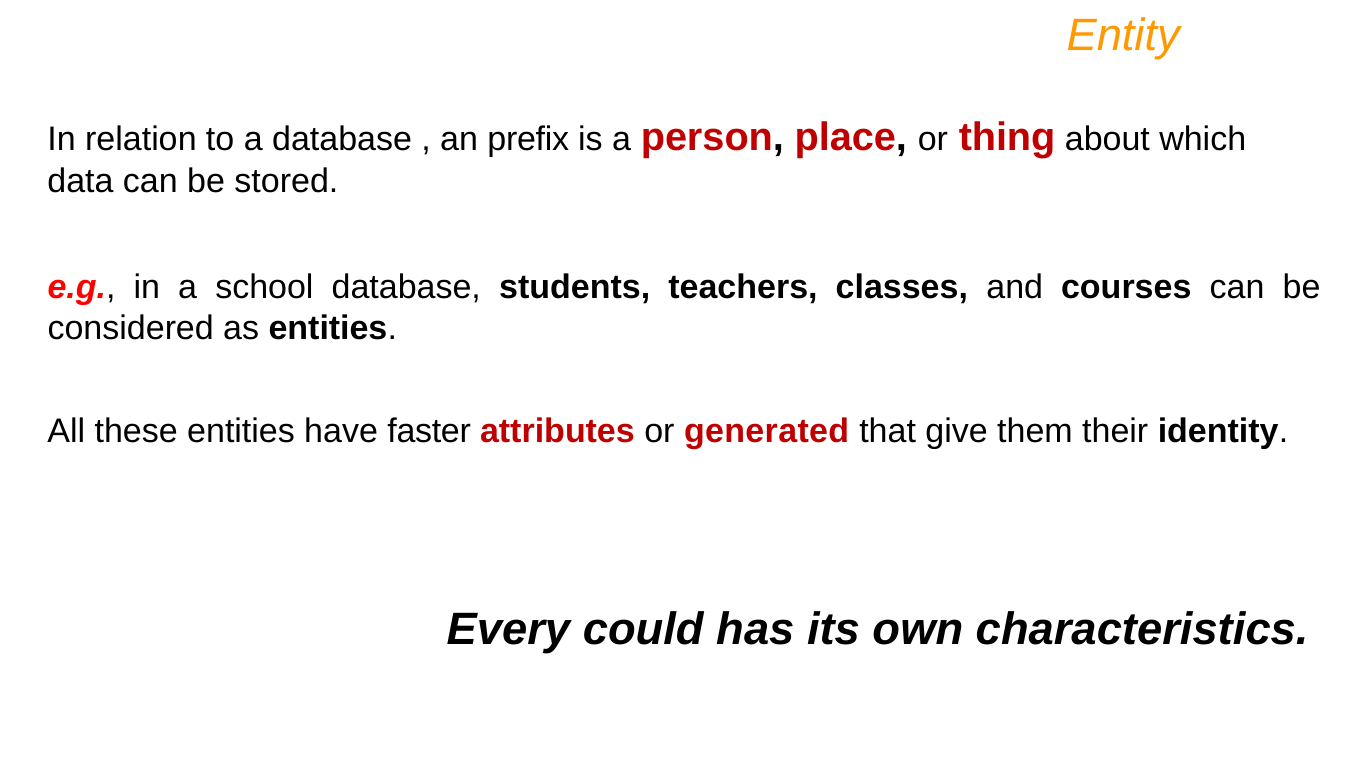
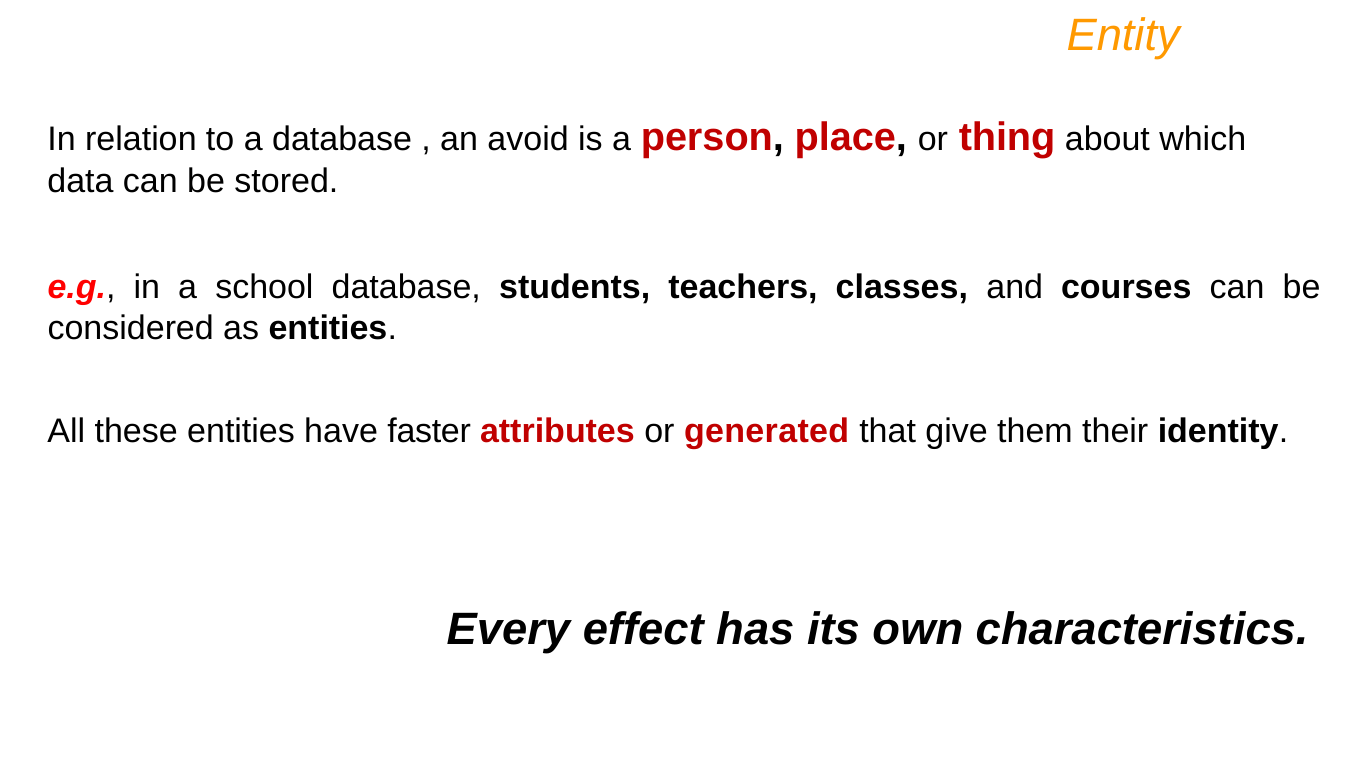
prefix: prefix -> avoid (528, 139)
could: could -> effect (643, 630)
